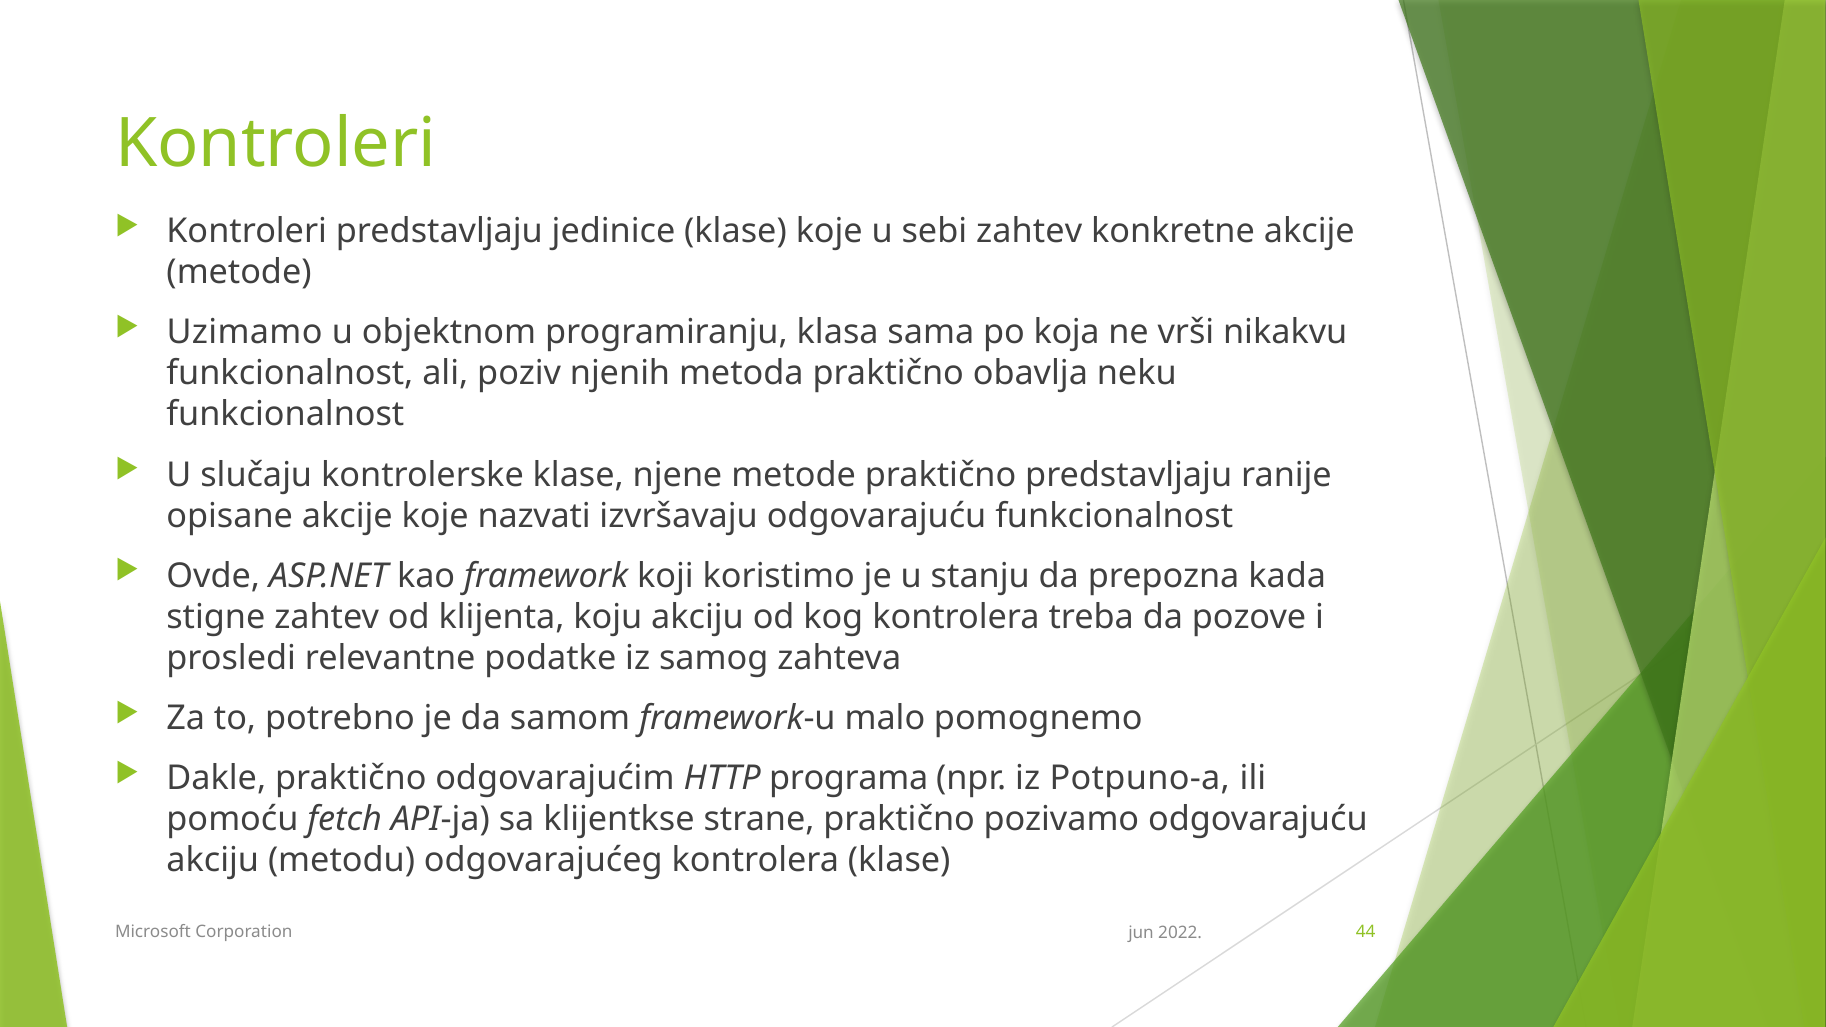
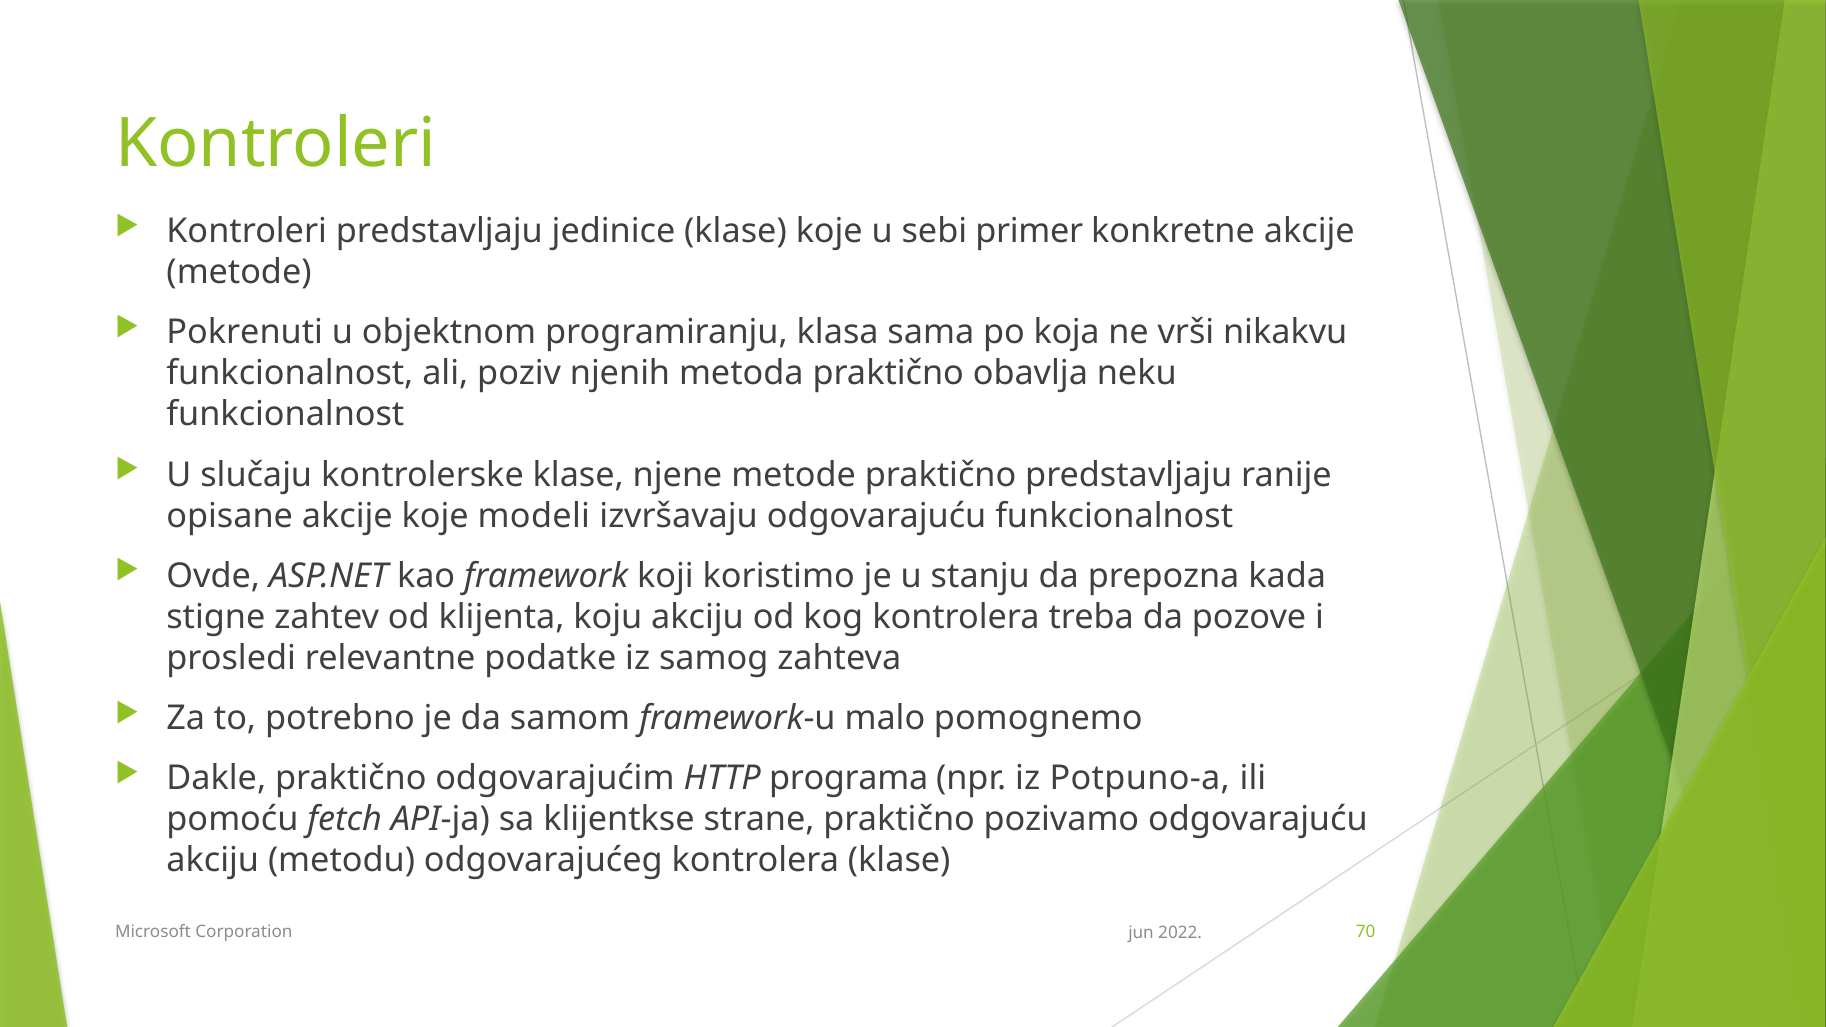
sebi zahtev: zahtev -> primer (1029, 231)
Uzimamo: Uzimamo -> Pokrenuti (245, 332)
nazvati: nazvati -> modeli (534, 516)
44: 44 -> 70 (1366, 932)
